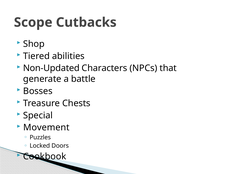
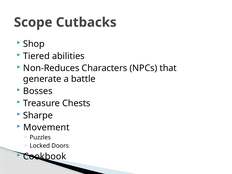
Non-Updated: Non-Updated -> Non-Reduces (51, 68)
Special: Special -> Sharpe (38, 115)
